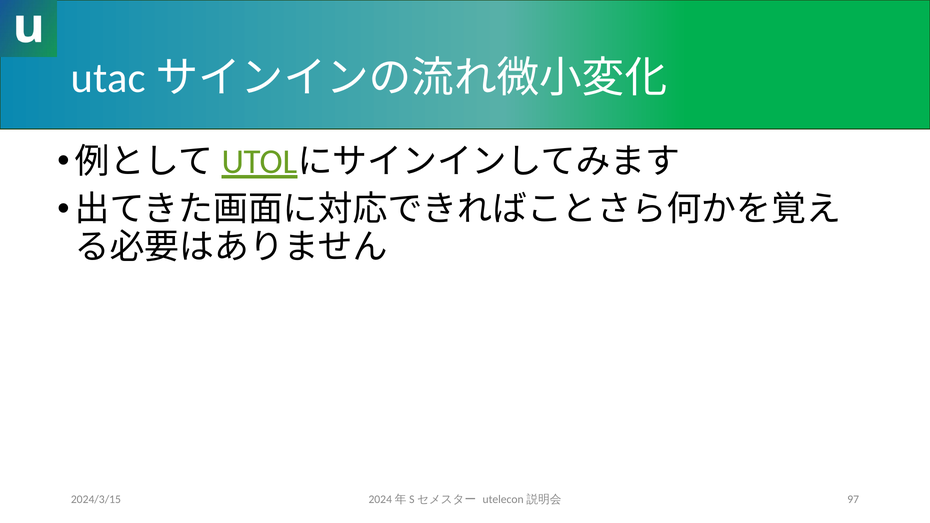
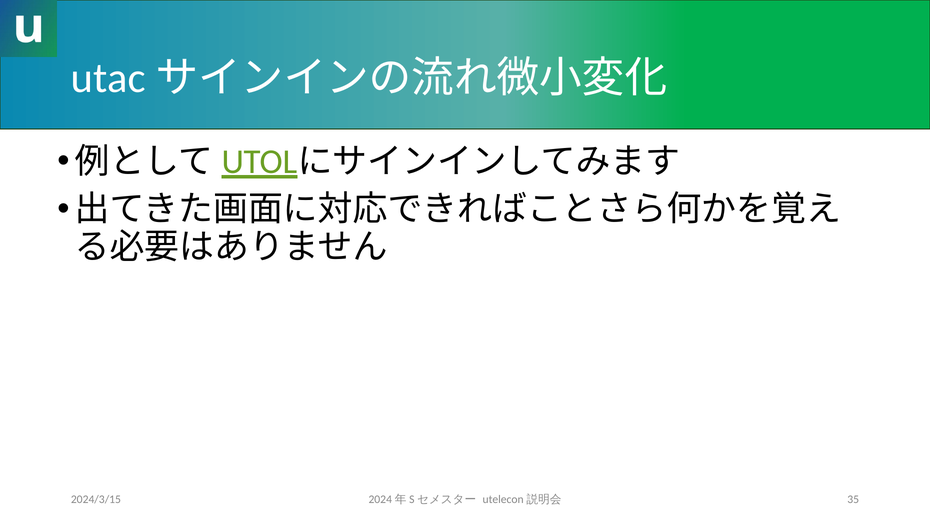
97: 97 -> 35 (853, 499)
